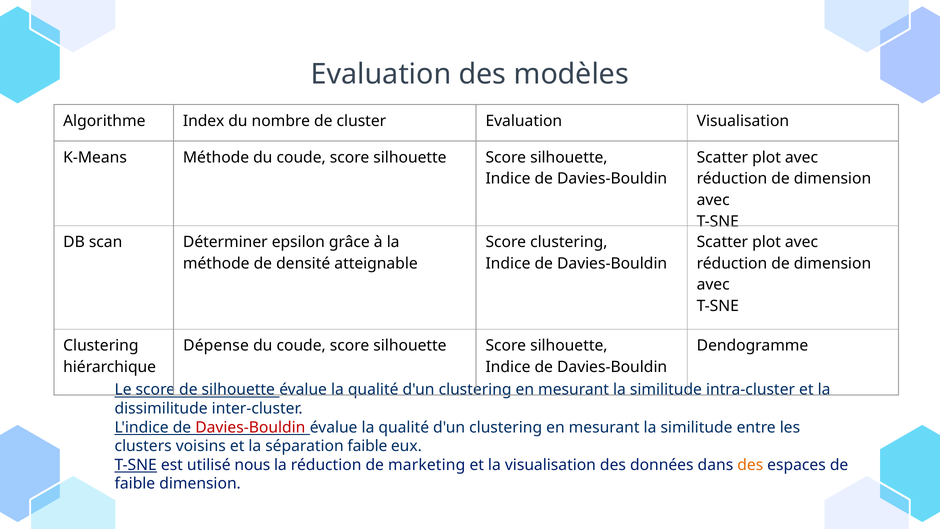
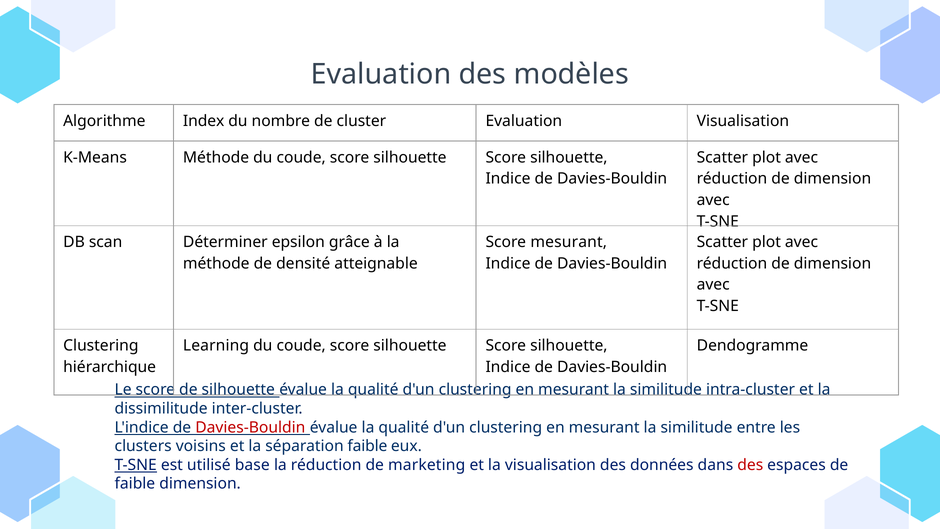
Score clustering: clustering -> mesurant (569, 242)
Dépense: Dépense -> Learning (216, 345)
nous: nous -> base (252, 465)
des colour: orange -> red (750, 465)
